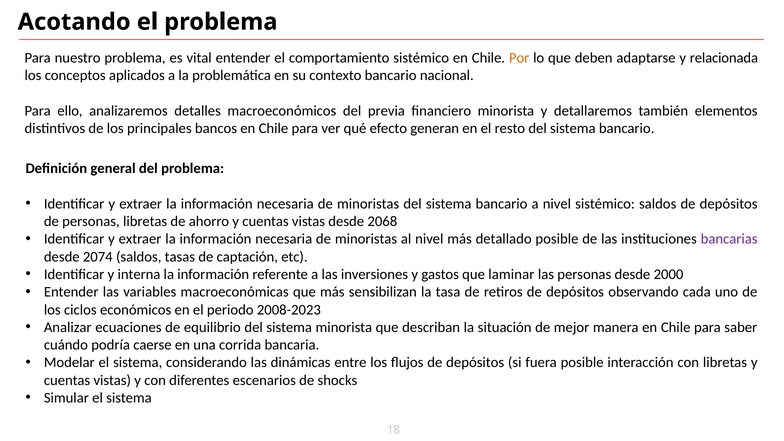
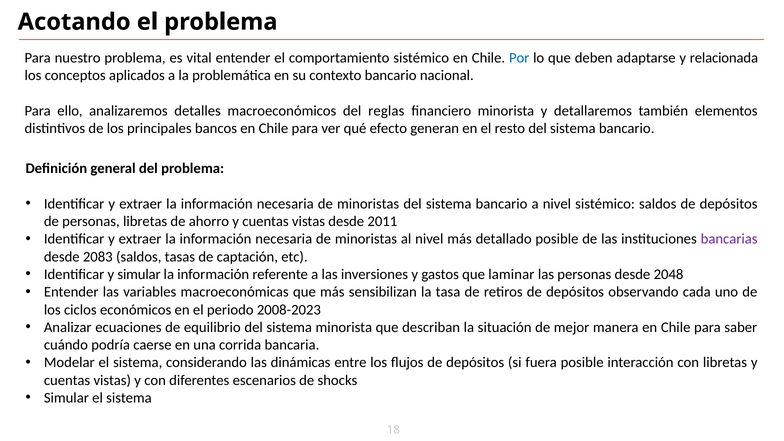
Por colour: orange -> blue (519, 58)
previa: previa -> reglas (386, 111)
2068: 2068 -> 2011 (382, 221)
2074: 2074 -> 2083 (98, 257)
y interna: interna -> simular (139, 274)
2000: 2000 -> 2048 (669, 274)
